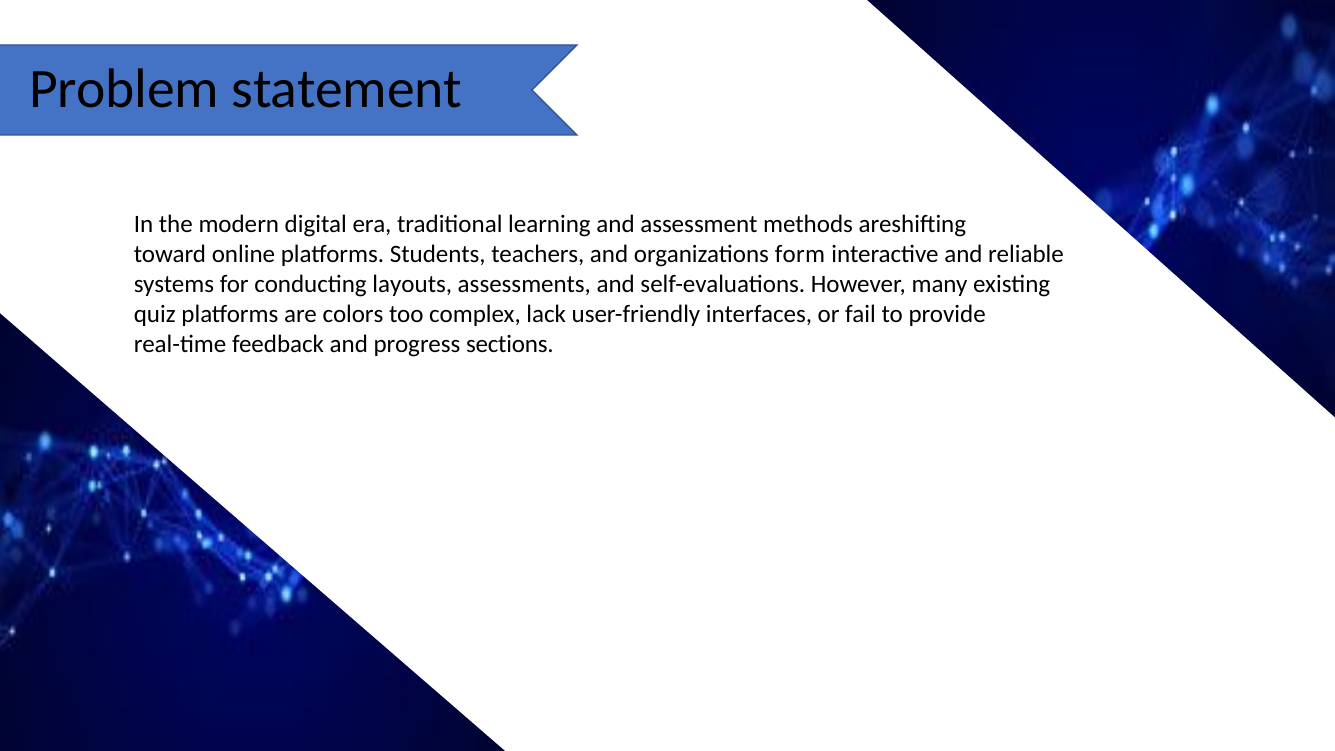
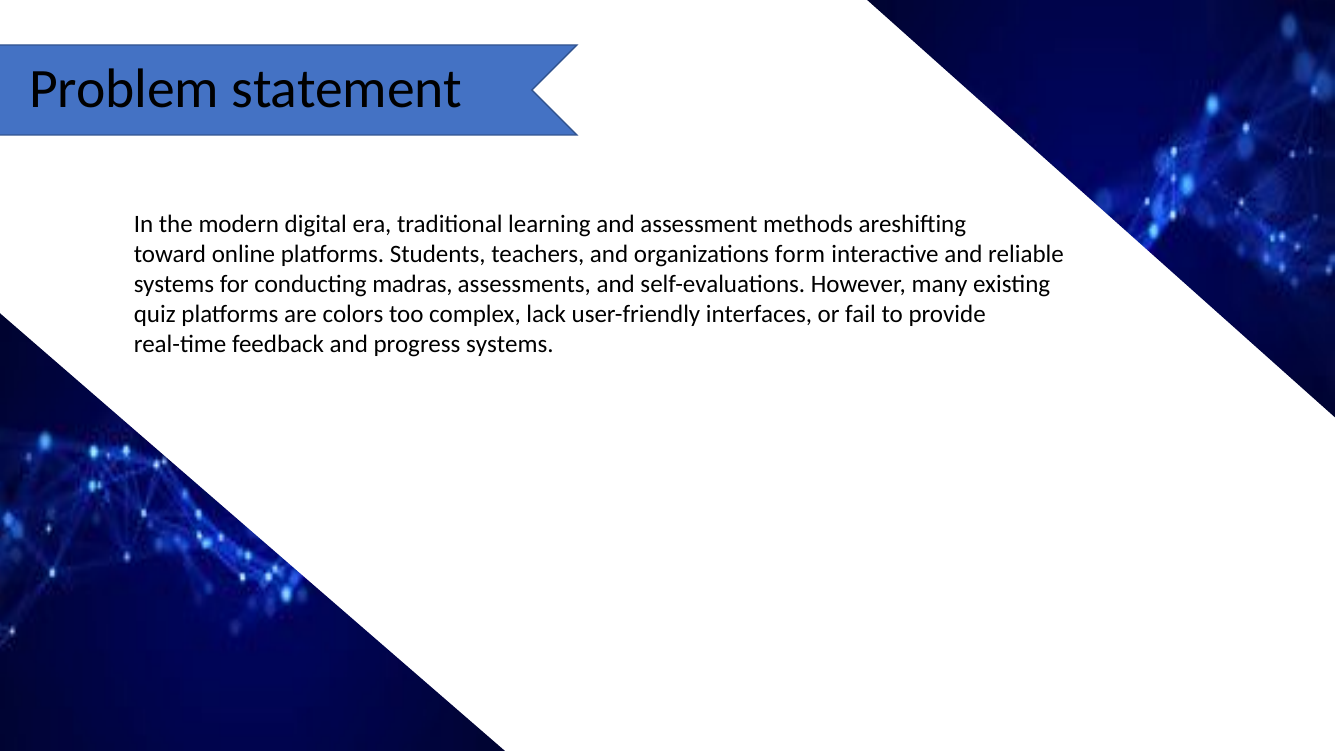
layouts: layouts -> madras (412, 284)
progress sections: sections -> systems (510, 344)
